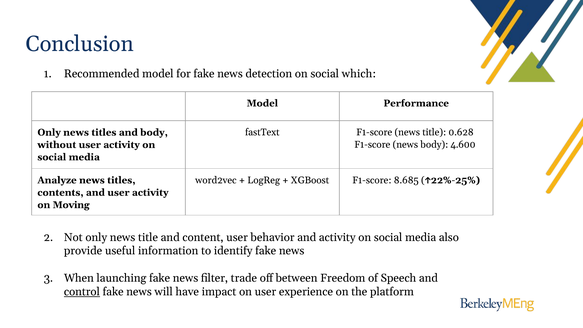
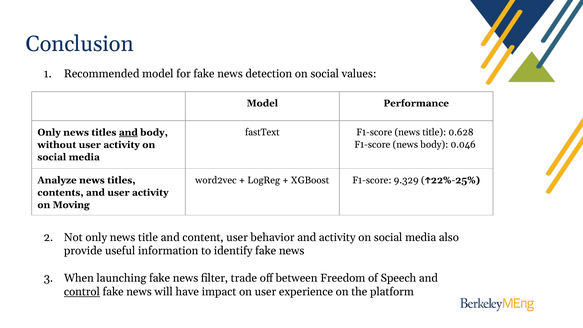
which: which -> values (359, 74)
and underline: none -> present (128, 132)
4.600: 4.600 -> 0.046 (463, 145)
8.685: 8.685 -> 9.329 (406, 180)
